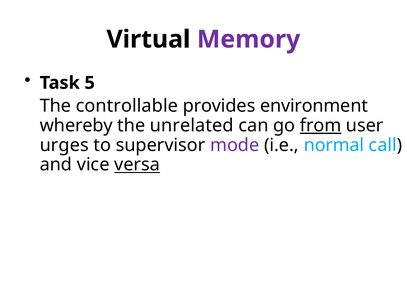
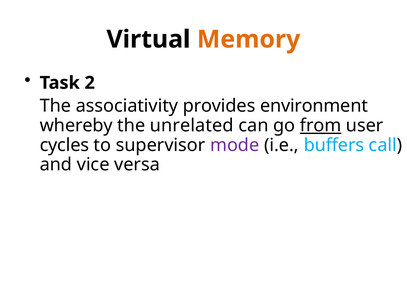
Memory colour: purple -> orange (249, 39)
5: 5 -> 2 (90, 83)
controllable: controllable -> associativity (127, 106)
urges: urges -> cycles (64, 145)
normal: normal -> buffers (334, 145)
versa underline: present -> none (137, 165)
